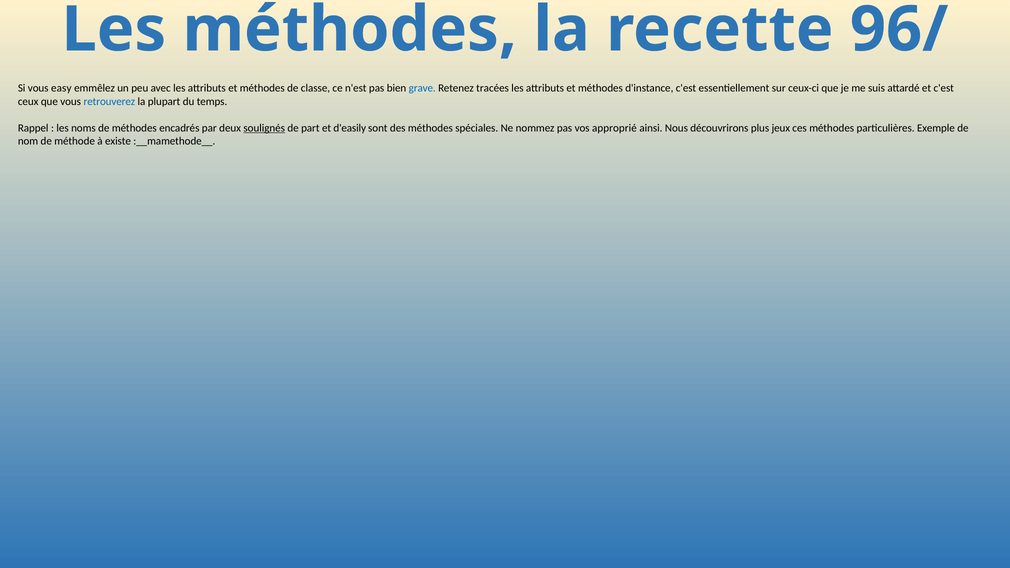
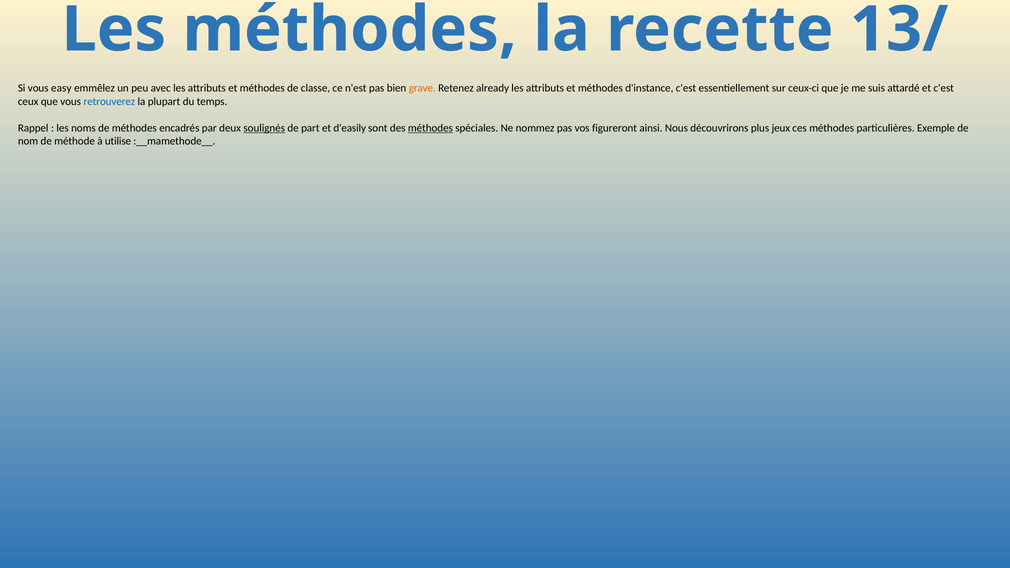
96/: 96/ -> 13/ (899, 30)
grave colour: blue -> orange (422, 88)
tracées: tracées -> already (493, 88)
méthodes underline: none -> present (430, 128)
approprié: approprié -> figureront (614, 128)
existe: existe -> utilise (118, 141)
